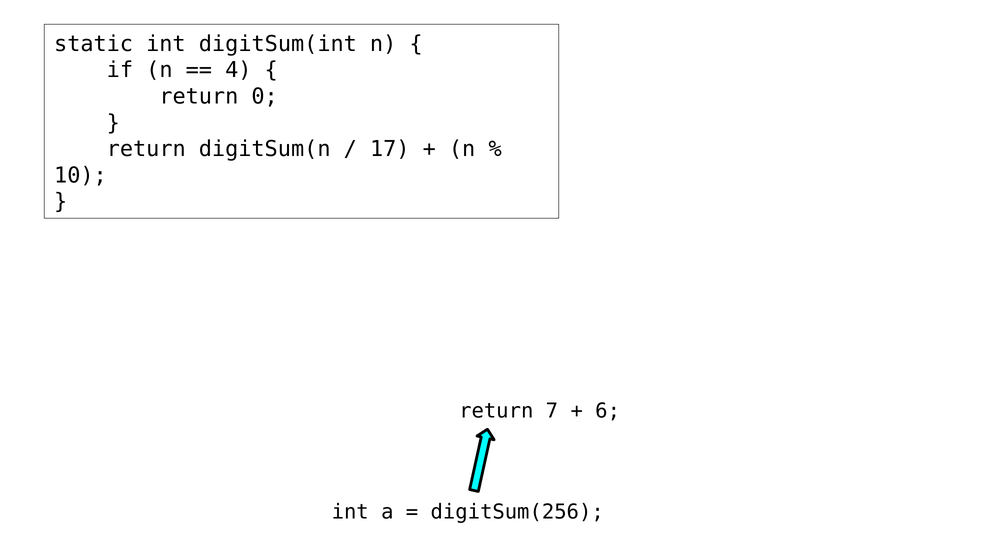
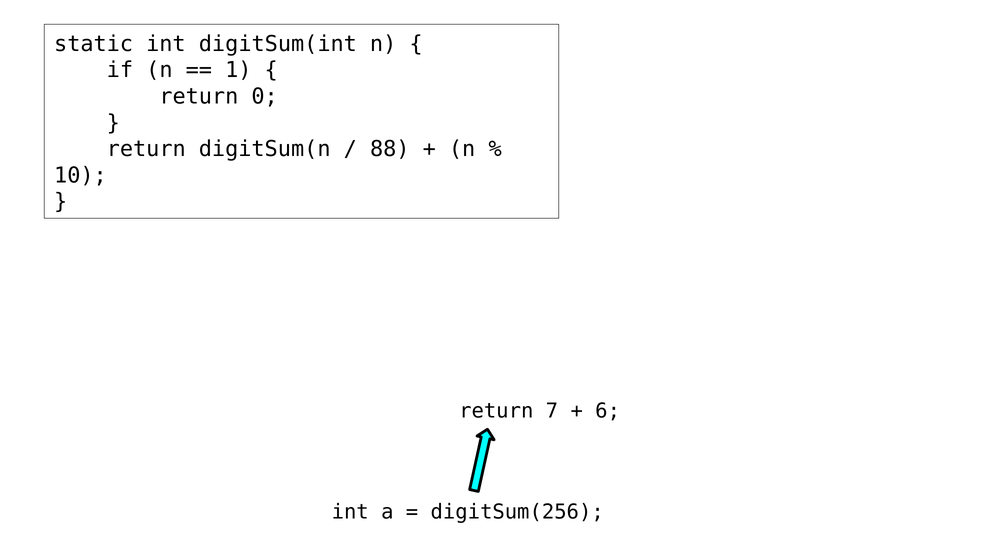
4: 4 -> 1 (238, 70)
17: 17 -> 88 (390, 149)
